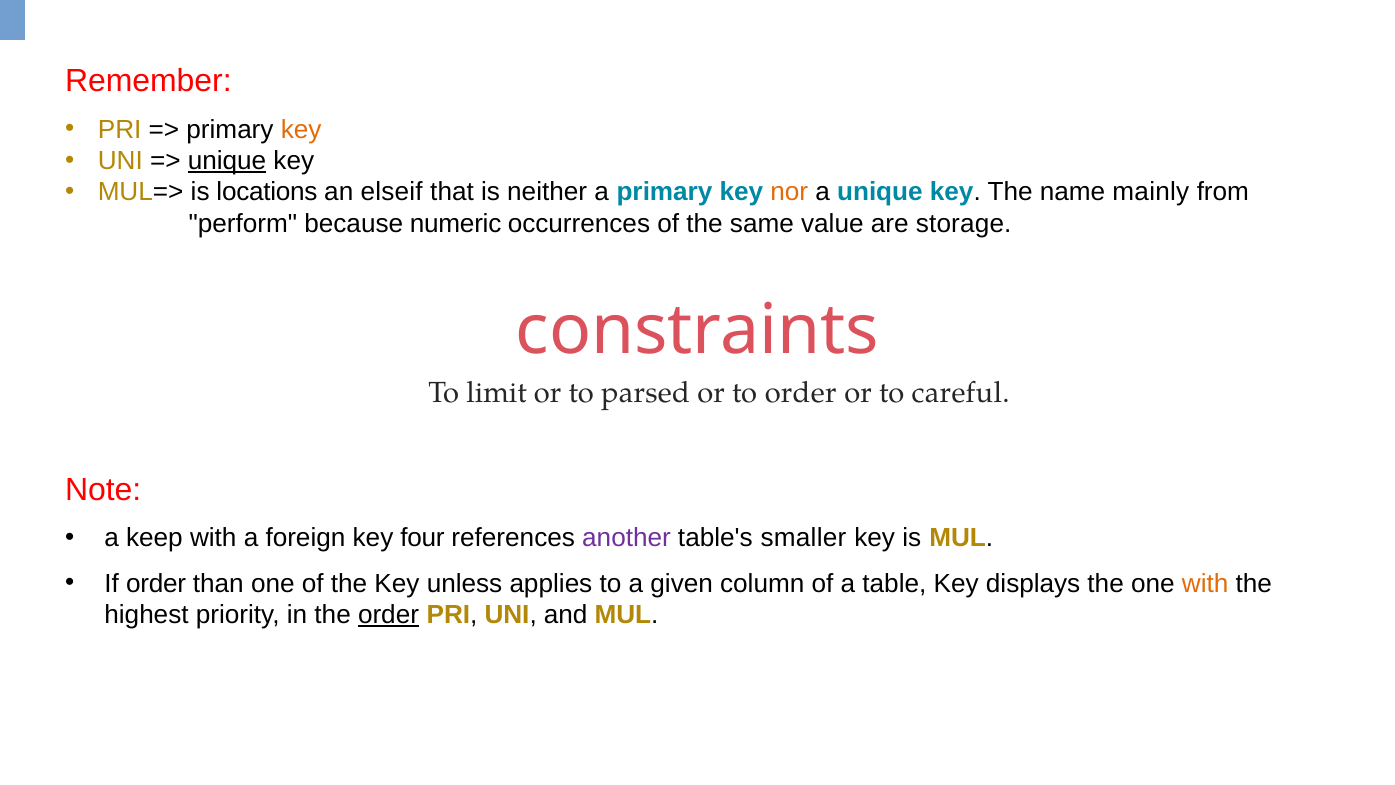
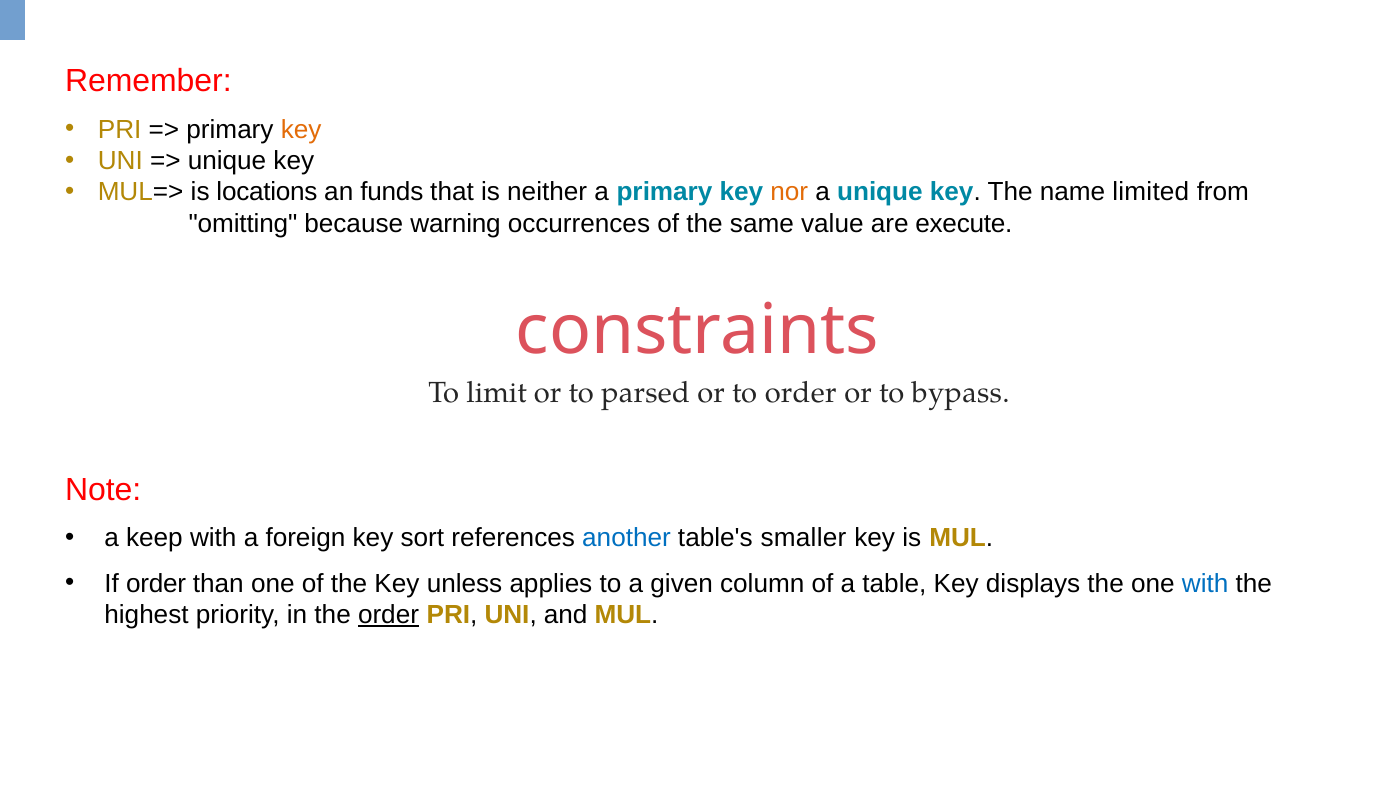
unique underline: present -> none (227, 161)
elseif: elseif -> funds (392, 192)
mainly: mainly -> limited (1151, 192)
perform: perform -> omitting (243, 224)
numeric: numeric -> warning (456, 224)
storage: storage -> execute (964, 224)
careful: careful -> bypass (961, 392)
four: four -> sort (422, 538)
another colour: purple -> blue (627, 538)
with colour: orange -> blue (1205, 583)
